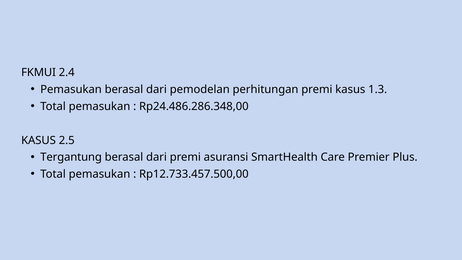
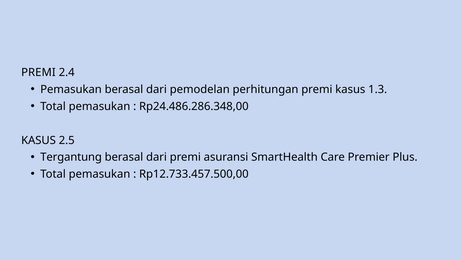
FKMUI: FKMUI -> PREMI (38, 72)
